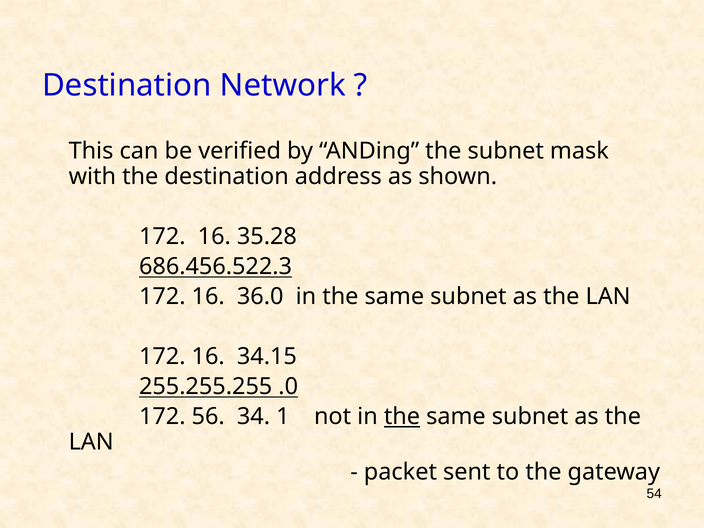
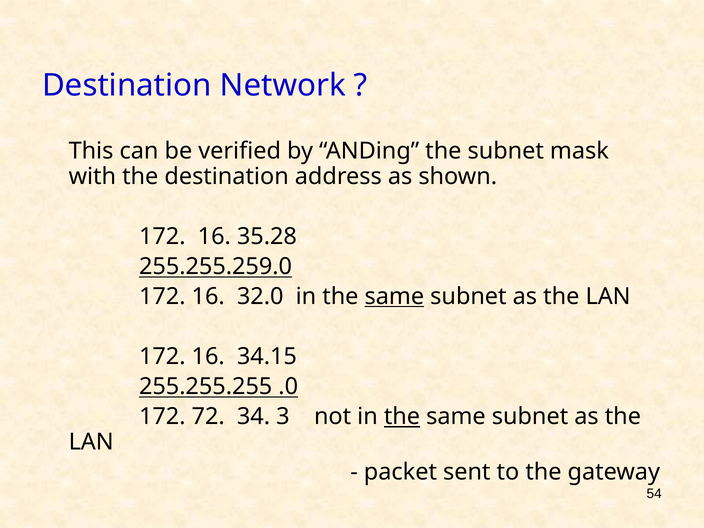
686.456.522.3: 686.456.522.3 -> 255.255.259.0 (216, 266)
36.0: 36.0 -> 32.0 (260, 296)
same underline: none -> present (394, 296)
56: 56 -> 72 (208, 416)
1: 1 -> 3 (283, 416)
